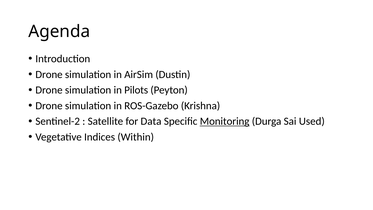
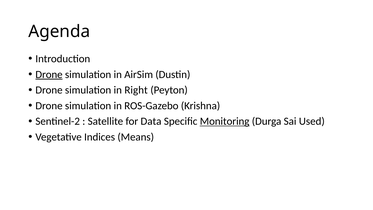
Drone underline: none -> present (49, 74)
Pilots: Pilots -> Right (136, 90)
Within: Within -> Means (136, 137)
